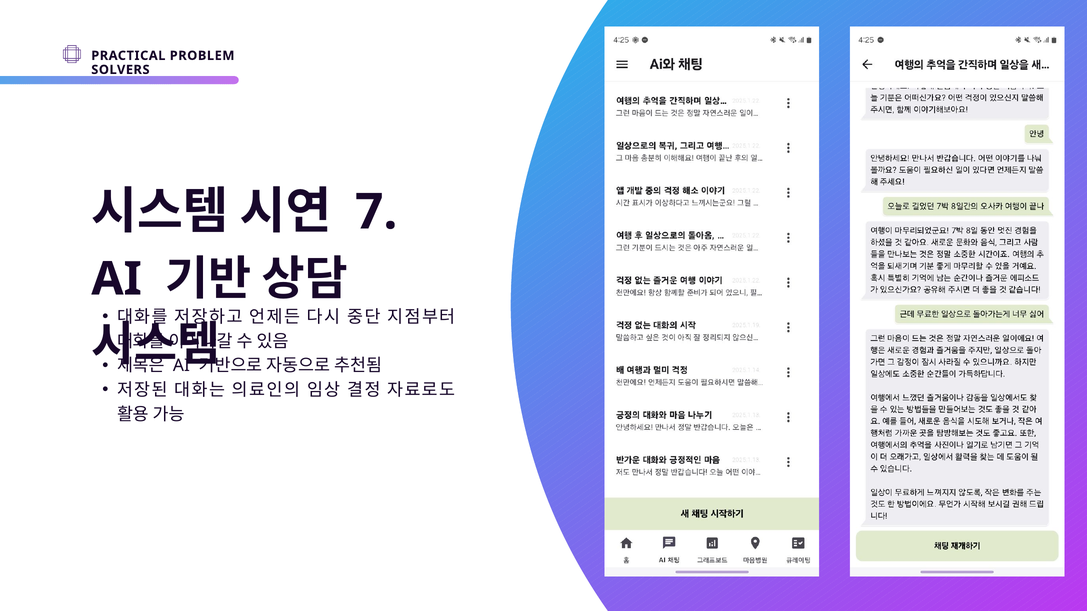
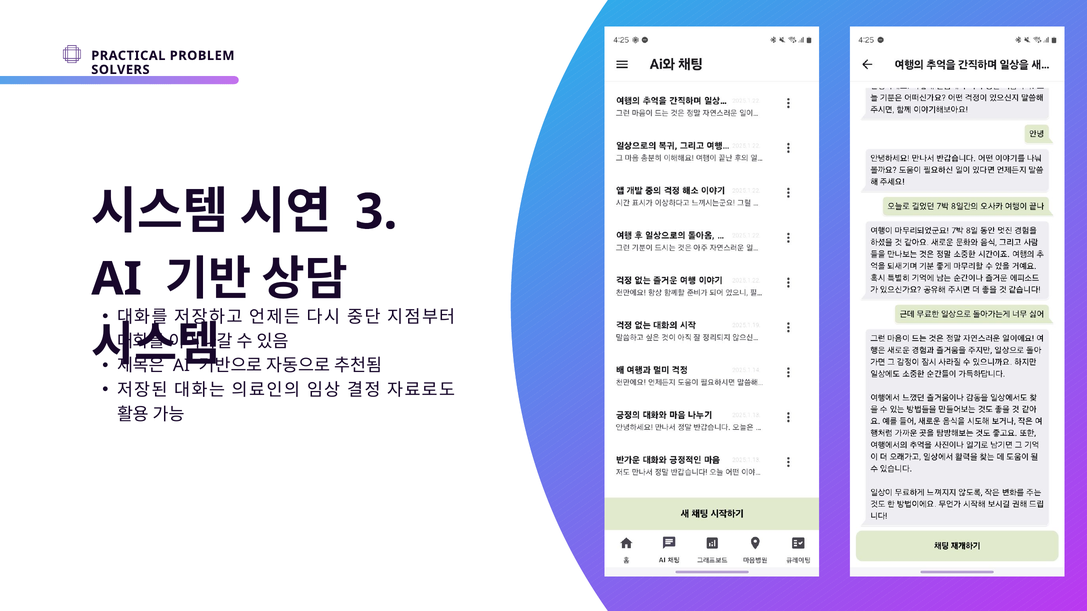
7: 7 -> 3 (376, 212)
